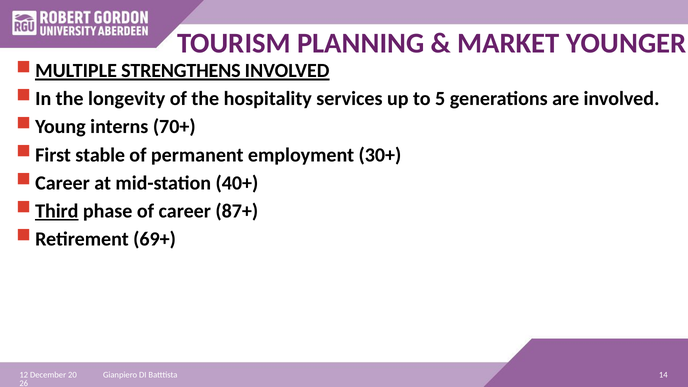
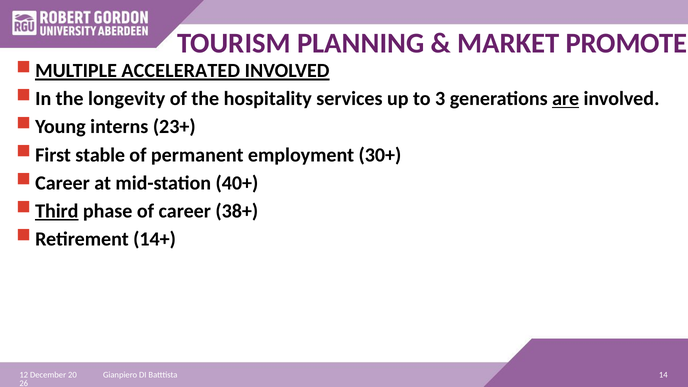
YOUNGER: YOUNGER -> PROMOTE (626, 43)
STRENGTHENS: STRENGTHENS -> ACCELERATED (181, 71)
5: 5 -> 3 (440, 99)
are underline: none -> present (566, 99)
70+: 70+ -> 23+ (174, 127)
87+: 87+ -> 38+ (237, 211)
69+: 69+ -> 14+ (155, 239)
